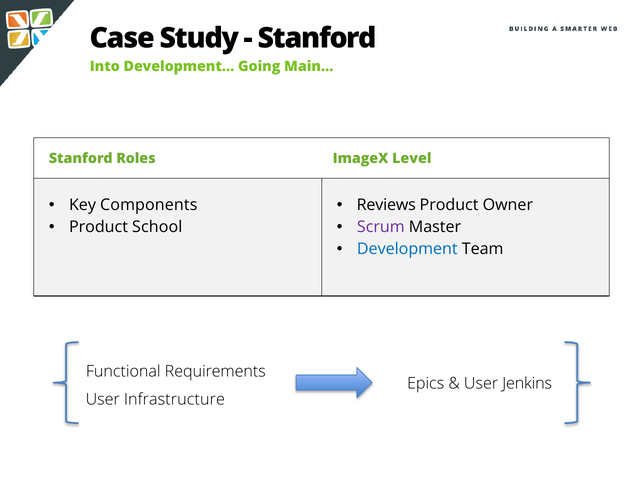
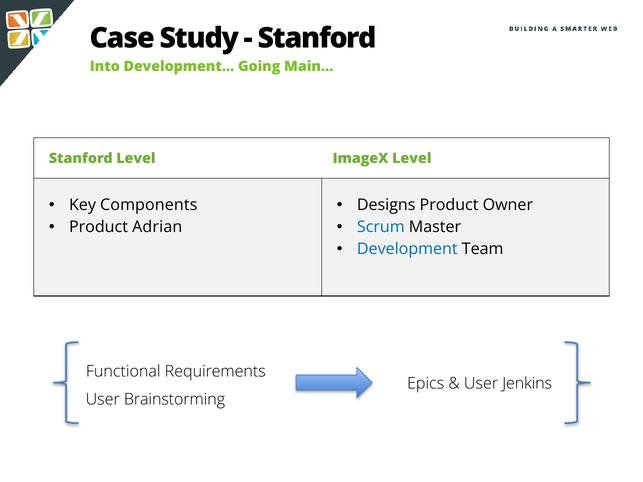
Stanford Roles: Roles -> Level (136, 159)
Reviews: Reviews -> Designs (386, 205)
School: School -> Adrian (157, 227)
Scrum colour: purple -> blue (381, 227)
Infrastructure: Infrastructure -> Brainstorming (174, 400)
